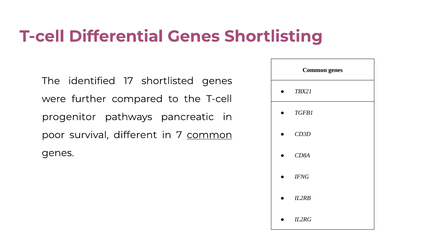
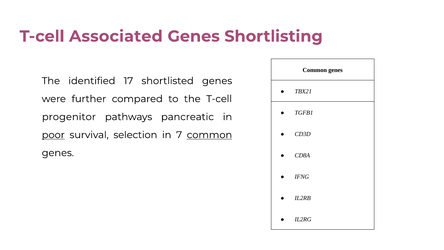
Differential: Differential -> Associated (116, 36)
poor underline: none -> present (53, 135)
different: different -> selection (135, 135)
